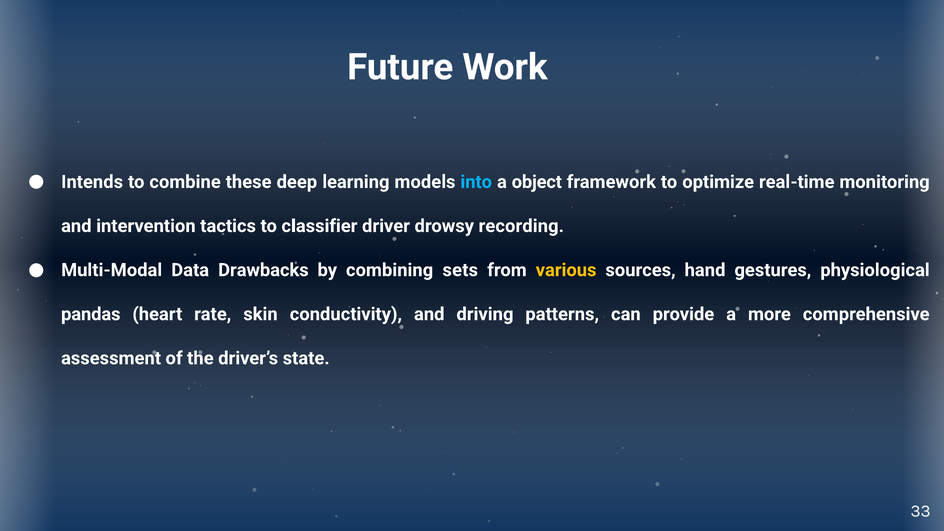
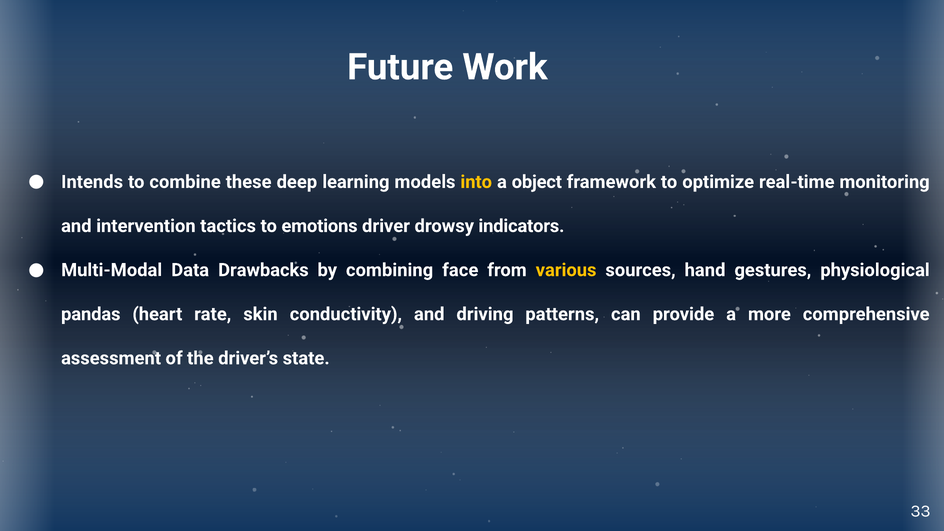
into colour: light blue -> yellow (476, 182)
classifier: classifier -> emotions (320, 226)
recording: recording -> indicators (521, 226)
sets: sets -> face (460, 270)
